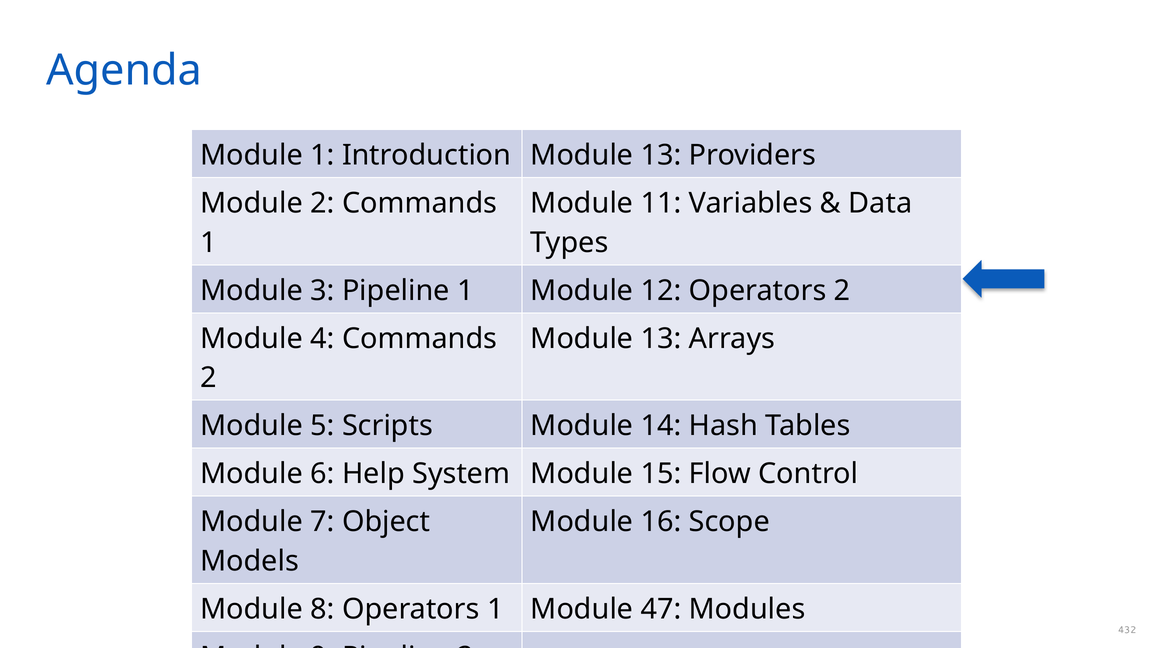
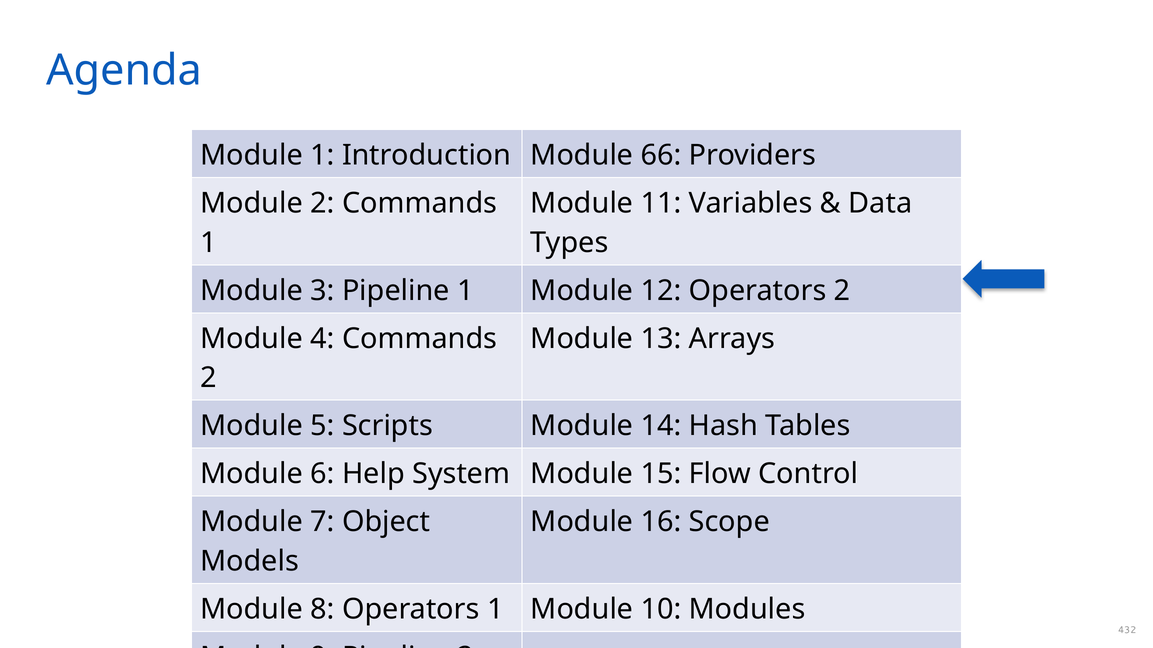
Introduction Module 13: 13 -> 66 (661, 155)
47: 47 -> 10 (661, 610)
